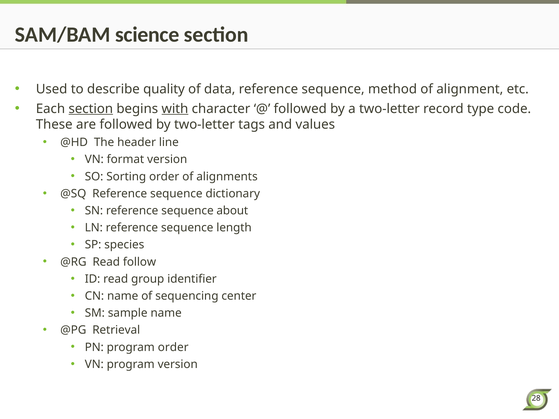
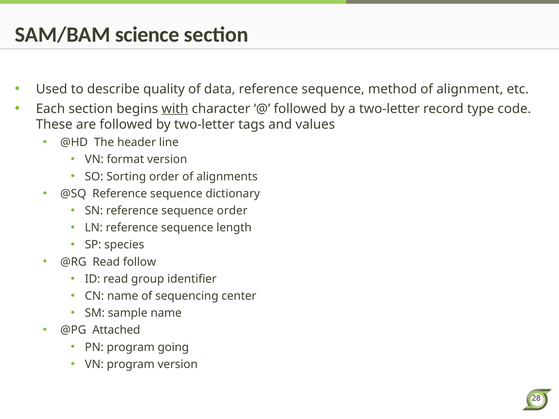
section underline: present -> none (91, 109)
sequence about: about -> order (232, 211)
Retrieval: Retrieval -> Attached (116, 330)
program order: order -> going (173, 347)
